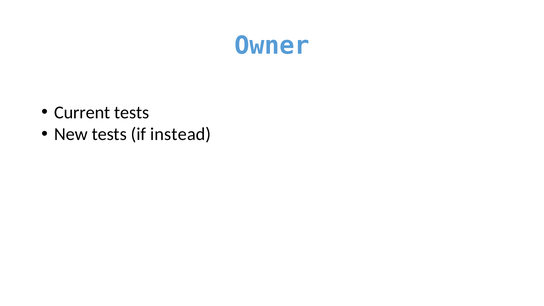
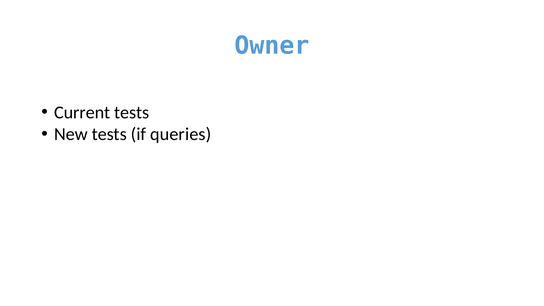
instead: instead -> queries (181, 134)
